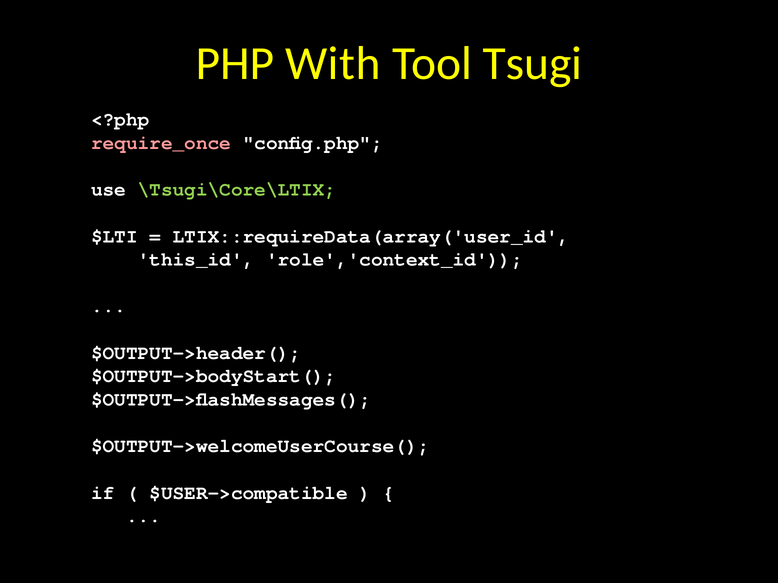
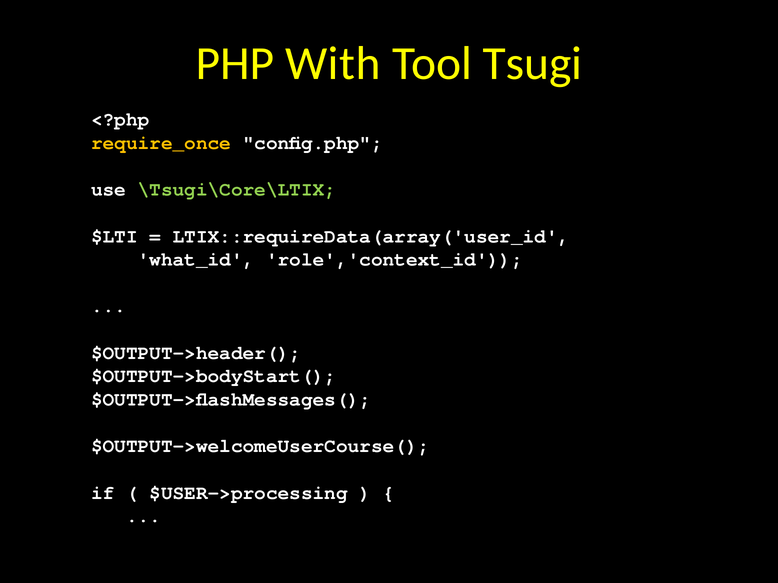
require_once colour: pink -> yellow (161, 143)
this_id: this_id -> what_id (196, 260)
$USER->compatible: $USER->compatible -> $USER->processing (249, 493)
